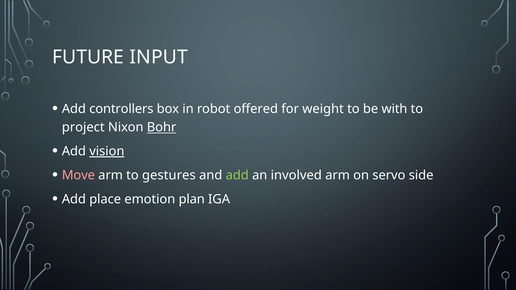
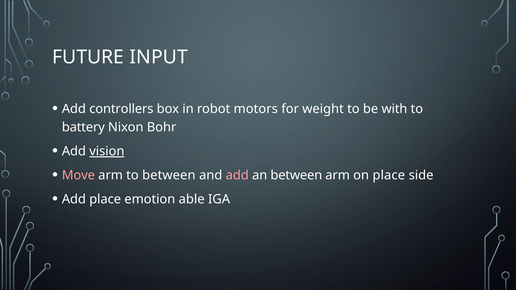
offered: offered -> motors (256, 109)
project: project -> battery (83, 127)
Bohr underline: present -> none (162, 127)
to gestures: gestures -> between (169, 175)
add colour: light green -> pink (237, 175)
an involved: involved -> between (296, 175)
on servo: servo -> place (389, 175)
plan: plan -> able (192, 199)
